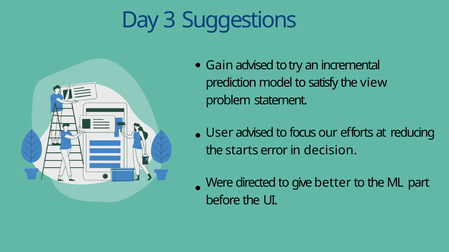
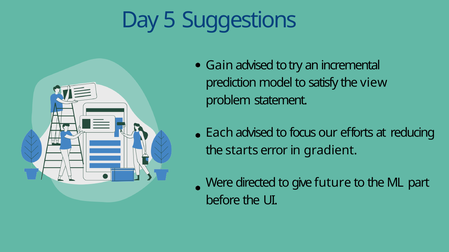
3: 3 -> 5 (170, 20)
User: User -> Each (220, 133)
decision: decision -> gradient (331, 151)
better: better -> future (333, 183)
